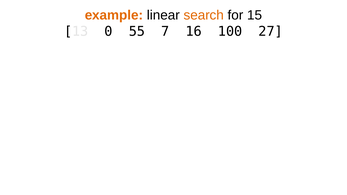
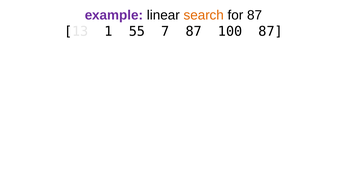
example colour: orange -> purple (114, 15)
for 15: 15 -> 87 (255, 15)
0: 0 -> 1 (109, 31)
7 16: 16 -> 87 (194, 31)
100 27: 27 -> 87 (271, 31)
